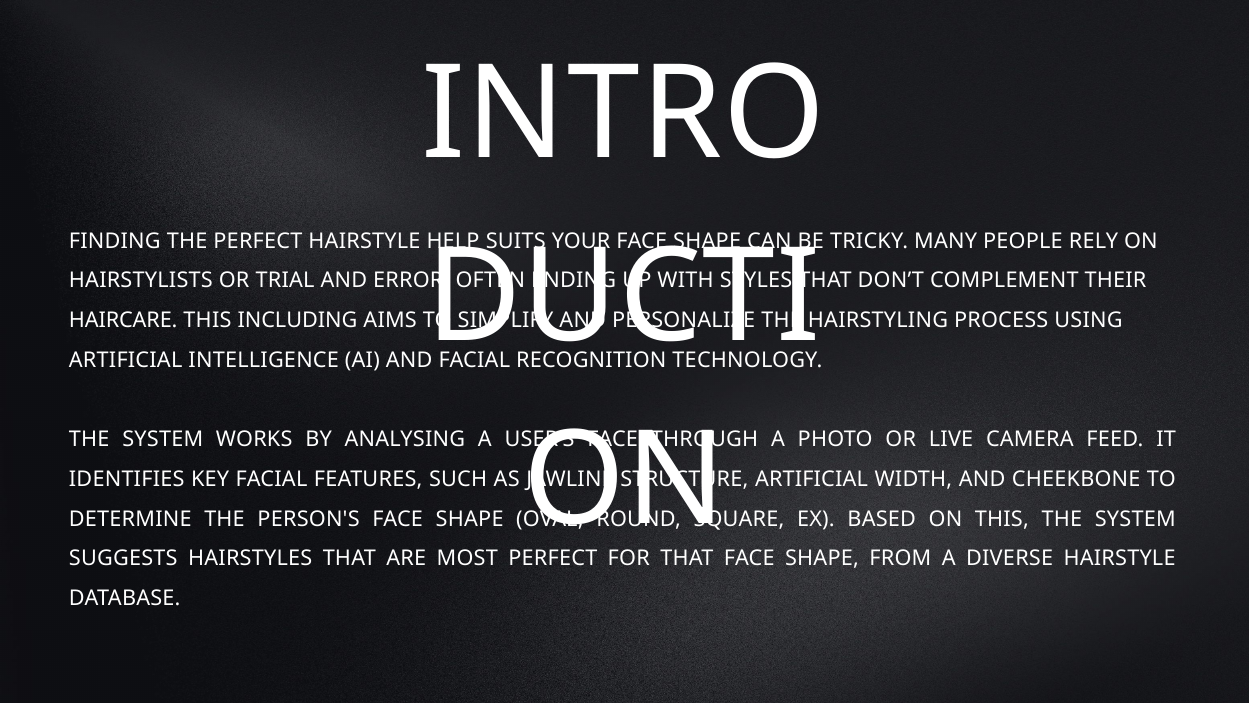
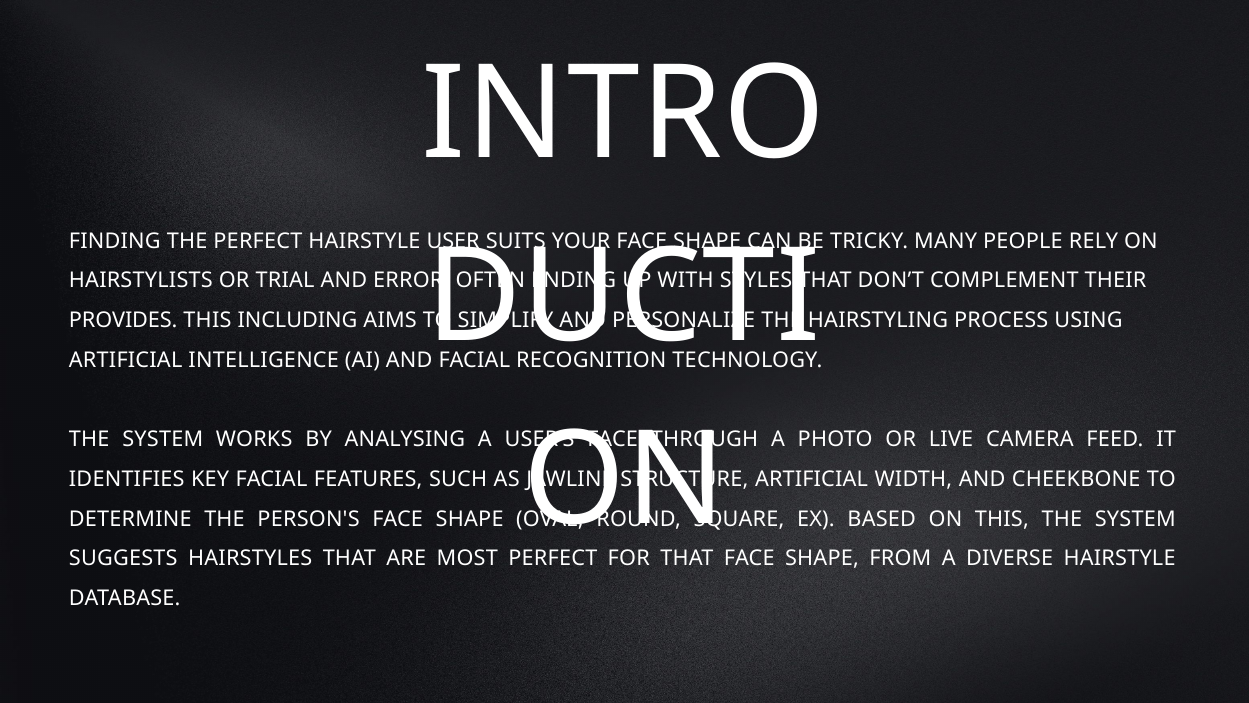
HELP: HELP -> USER (453, 241)
HAIRCARE: HAIRCARE -> PROVIDES (123, 320)
